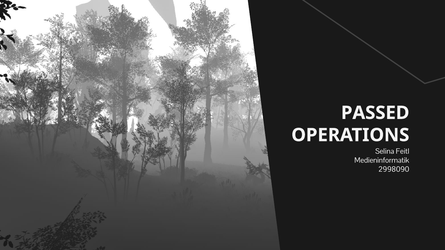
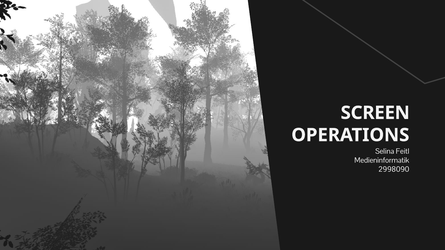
PASSED: PASSED -> SCREEN (375, 113)
